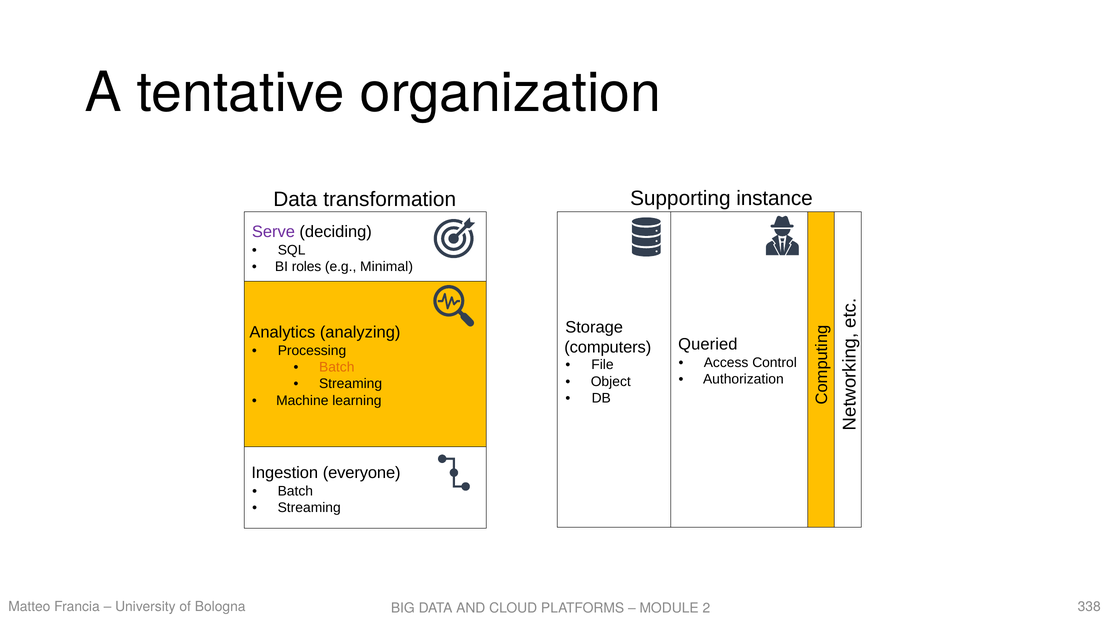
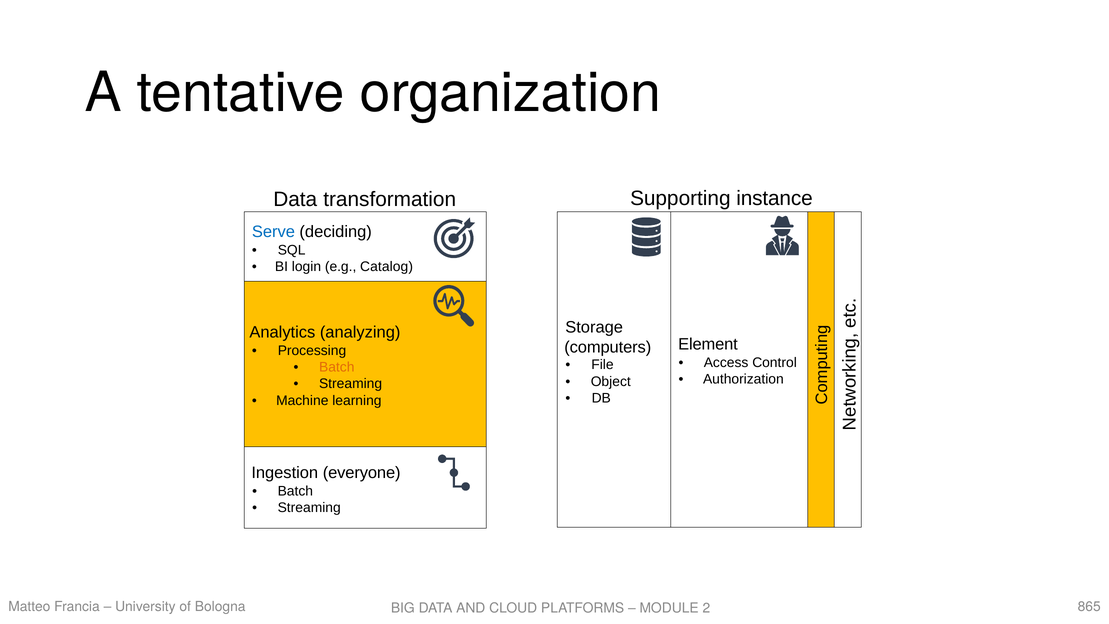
Serve colour: purple -> blue (273, 232)
roles: roles -> login (306, 266)
Minimal: Minimal -> Catalog (387, 266)
Queried: Queried -> Element (708, 344)
338: 338 -> 865 (1089, 607)
